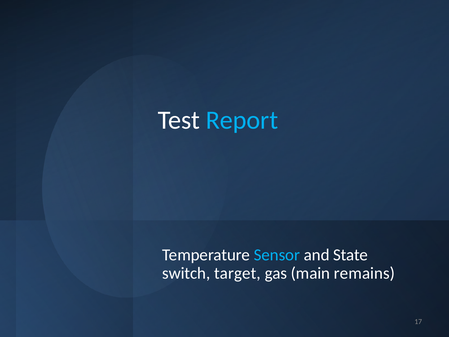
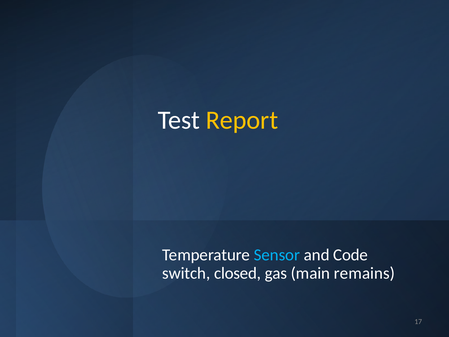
Report colour: light blue -> yellow (242, 120)
State: State -> Code (351, 255)
target: target -> closed (238, 273)
